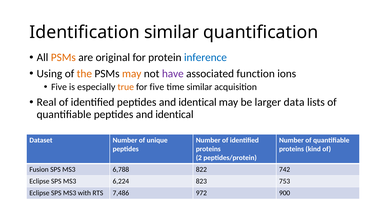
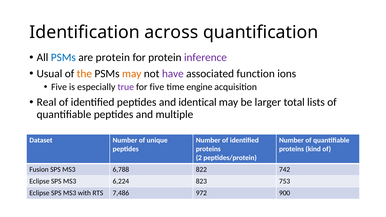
Identification similar: similar -> across (171, 32)
PSMs colour: orange -> blue (63, 58)
are original: original -> protein (113, 58)
inference colour: blue -> purple (205, 58)
Using: Using -> Usual (49, 74)
true colour: orange -> purple (126, 87)
time similar: similar -> engine (199, 87)
data: data -> total (294, 102)
quantifiable peptides and identical: identical -> multiple (174, 114)
